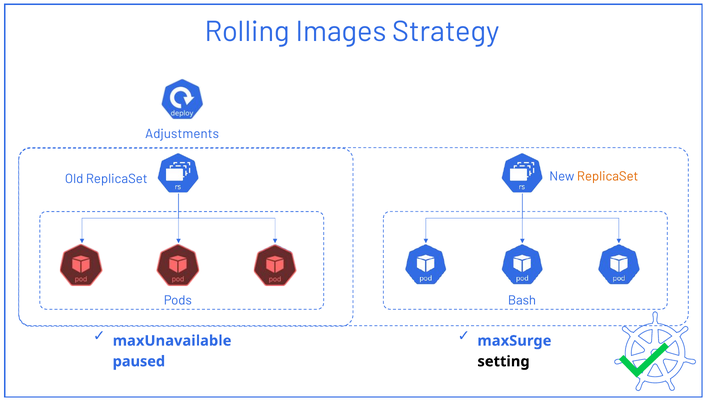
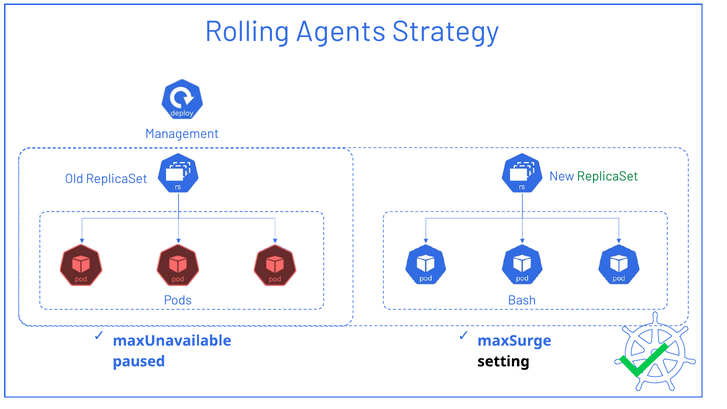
Images: Images -> Agents (341, 32)
Adjustments: Adjustments -> Management (182, 134)
ReplicaSet colour: orange -> green (608, 177)
